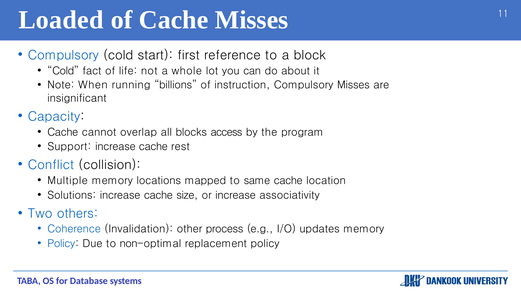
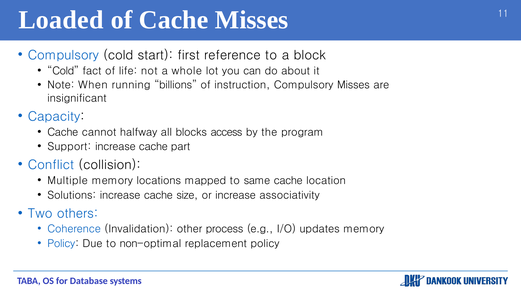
overlap: overlap -> halfway (139, 132)
rest: rest -> part (181, 146)
